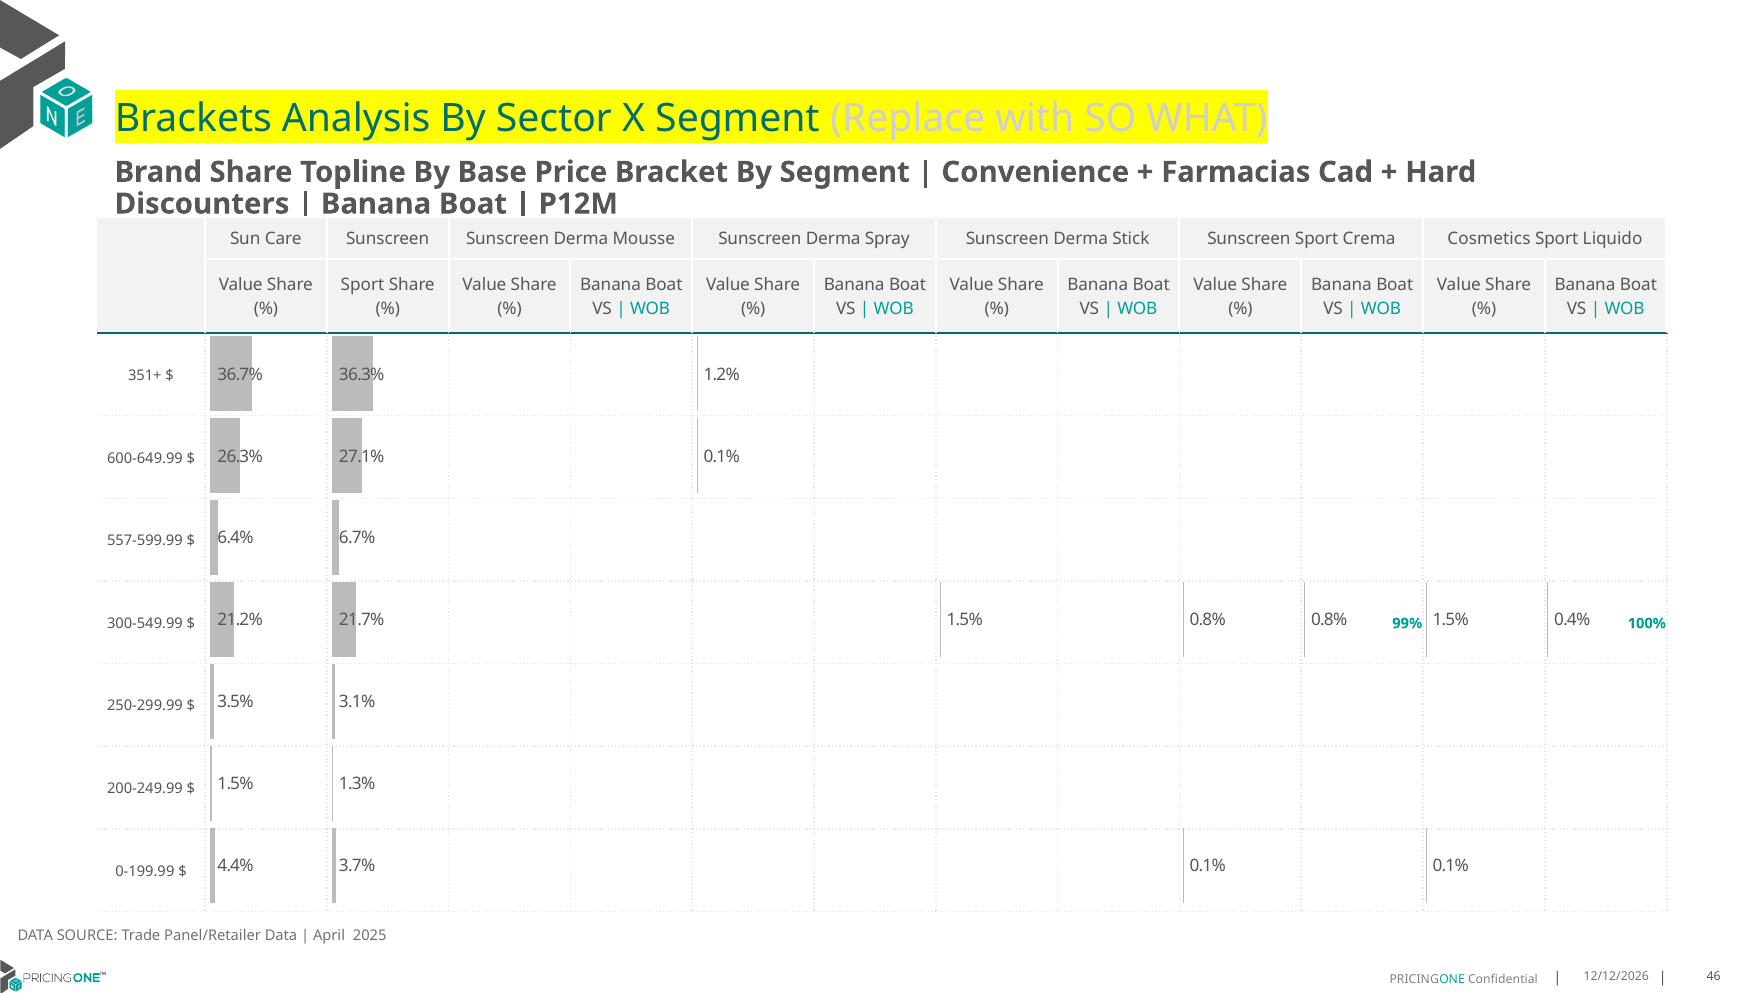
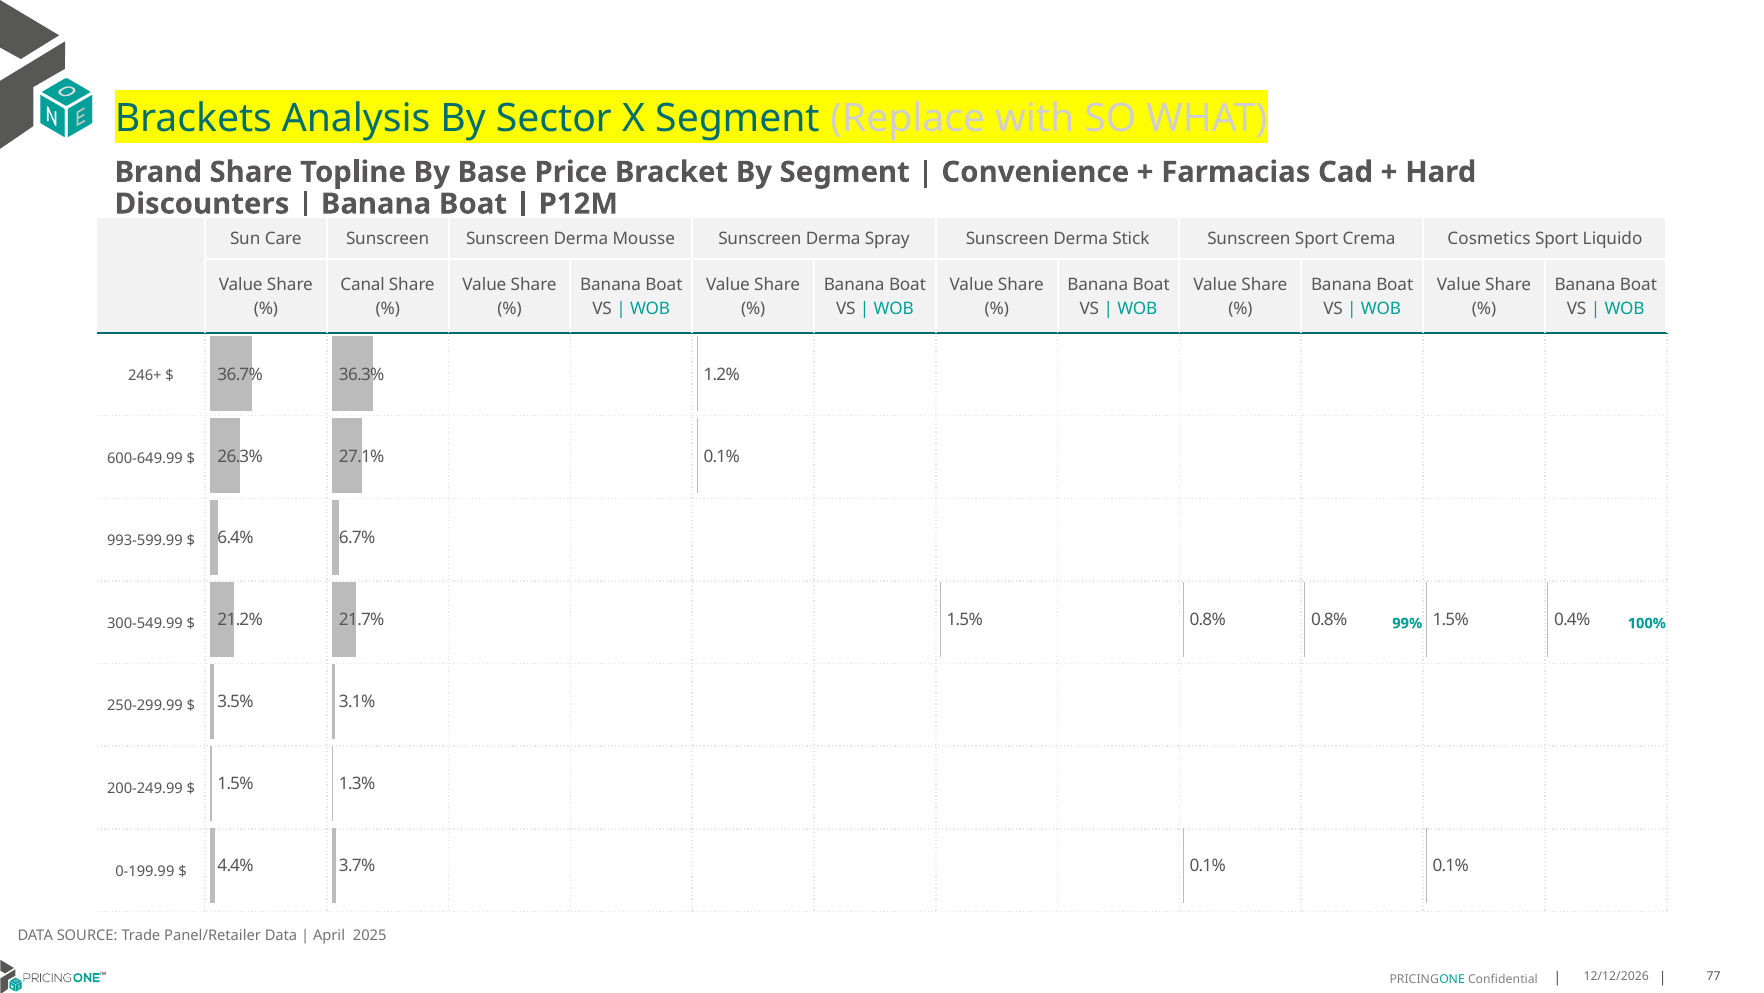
Sport: Sport -> Canal (363, 285)
351+: 351+ -> 246+ (145, 375)
557-599.99: 557-599.99 -> 993-599.99 (145, 540)
46: 46 -> 77 (1714, 976)
